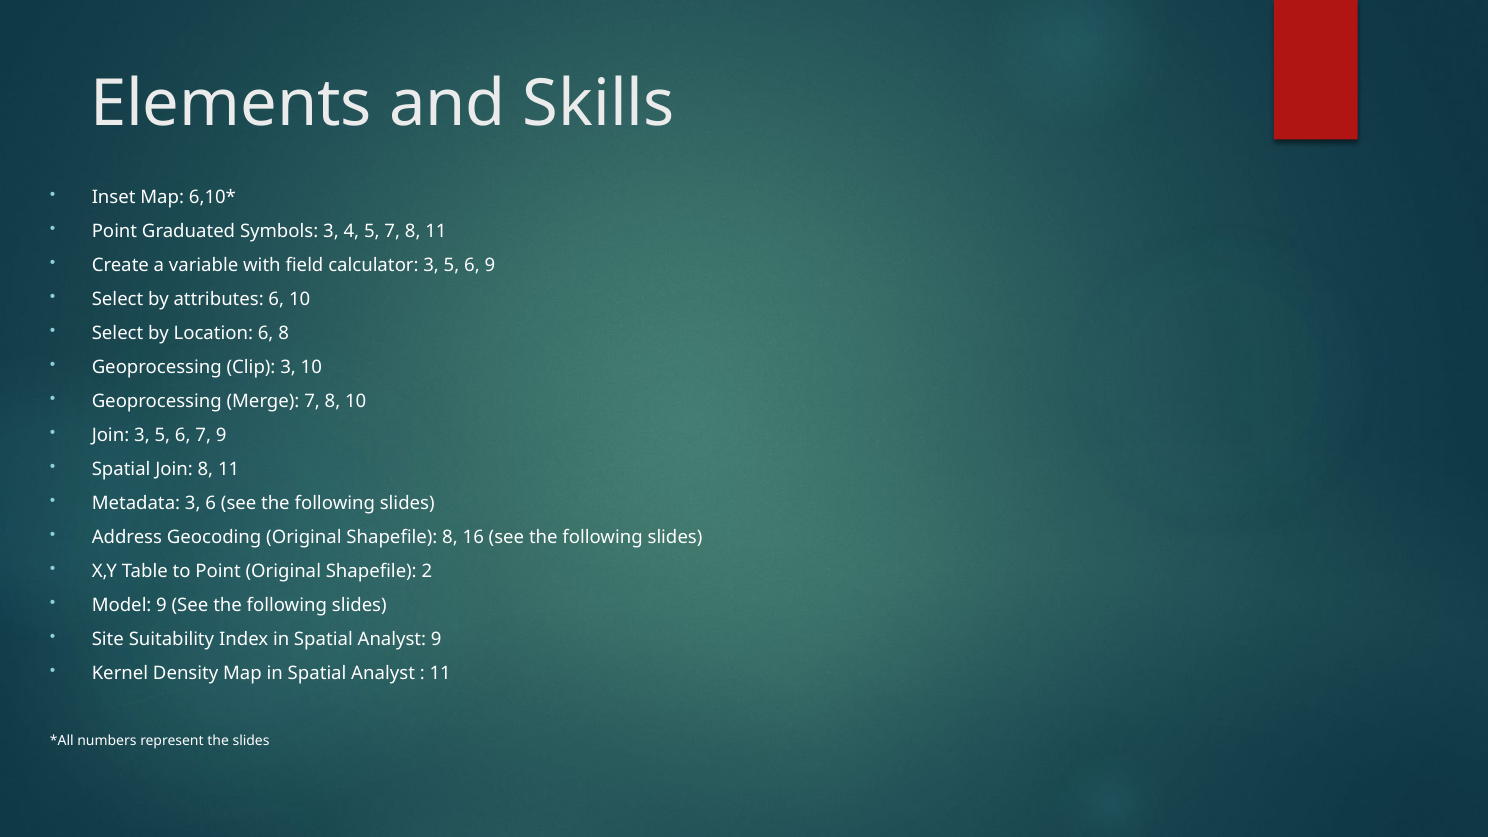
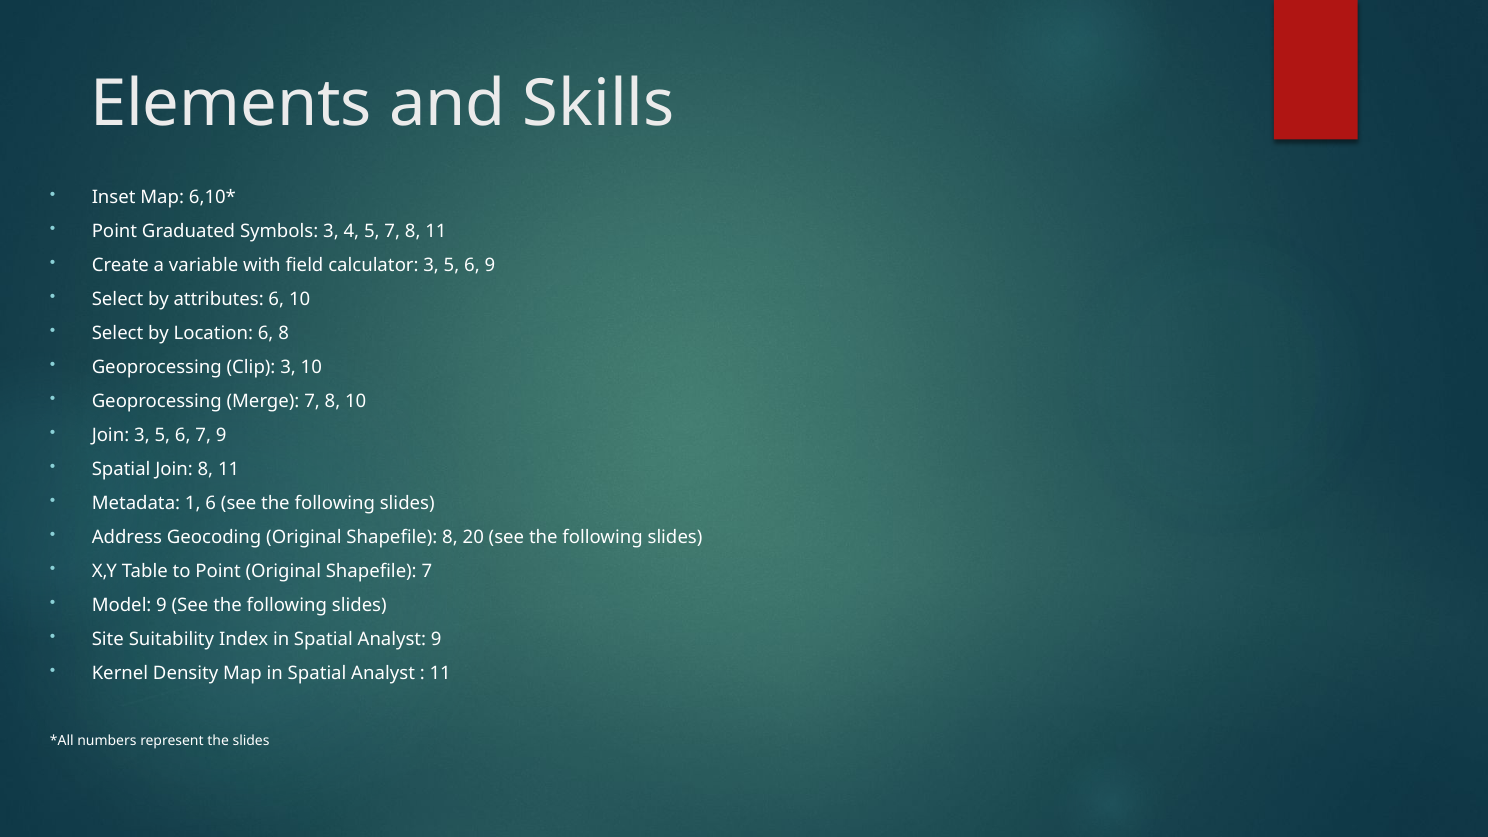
Metadata 3: 3 -> 1 (193, 504)
16: 16 -> 20 (473, 538)
Shapefile 2: 2 -> 7 (427, 572)
